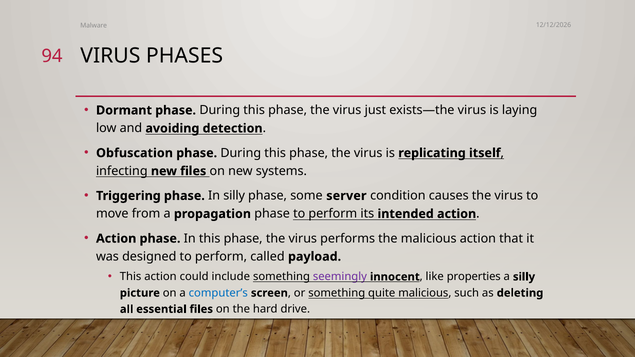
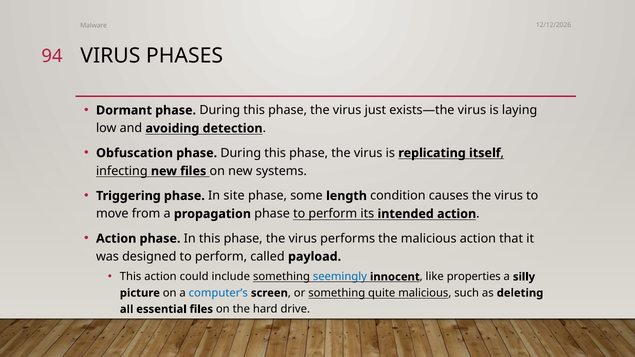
In silly: silly -> site (234, 196)
server: server -> length (346, 196)
seemingly colour: purple -> blue (340, 277)
